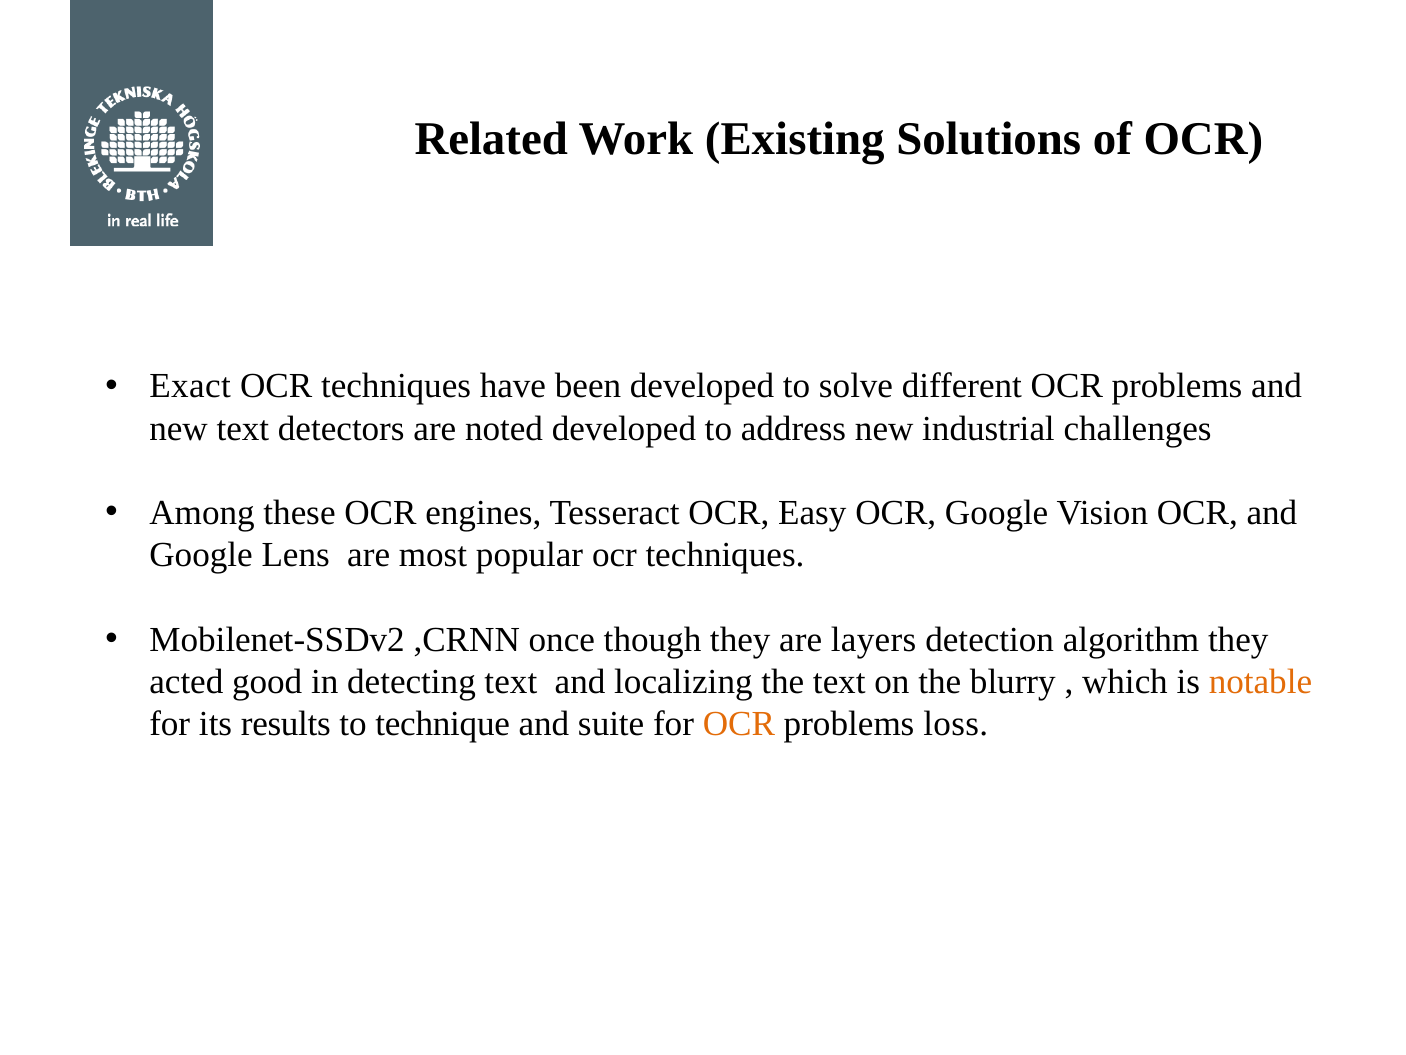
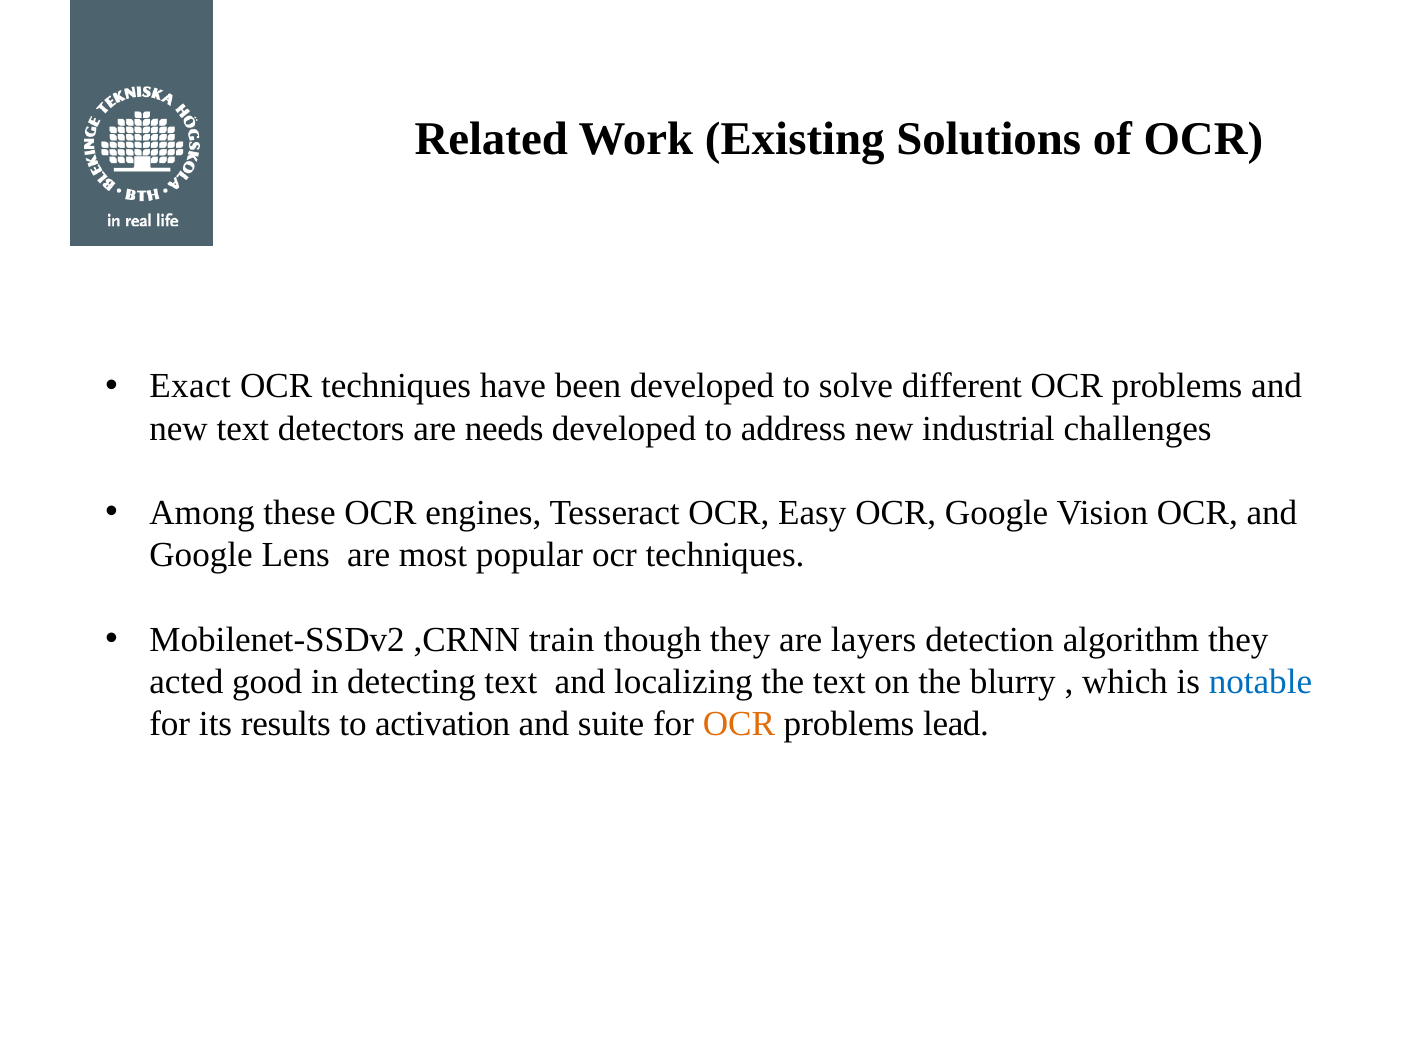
noted: noted -> needs (504, 428)
once: once -> train (562, 639)
notable colour: orange -> blue (1260, 681)
technique: technique -> activation (443, 724)
loss: loss -> lead (956, 724)
